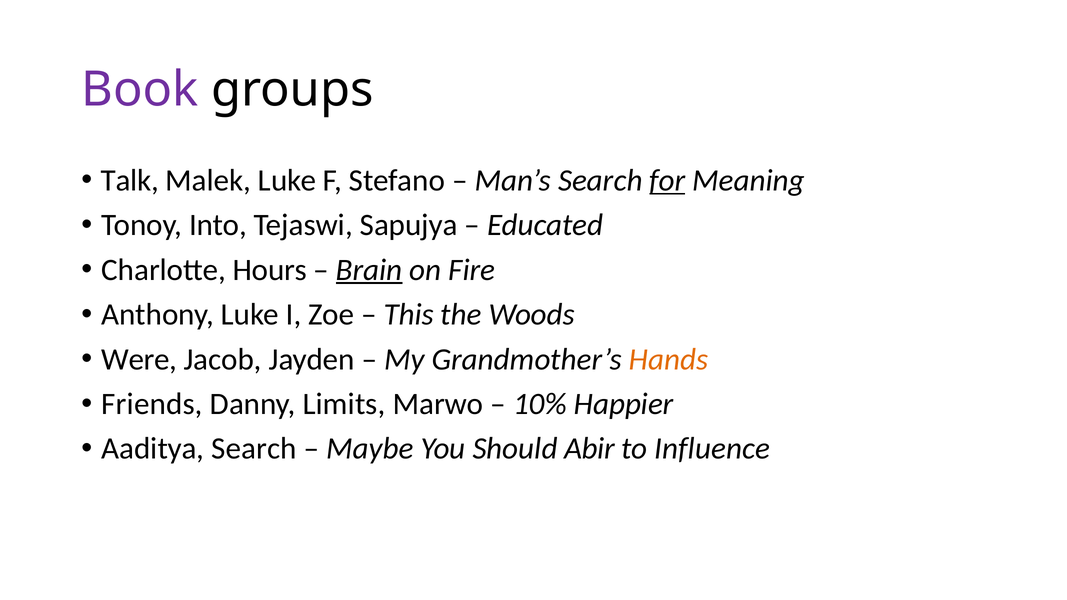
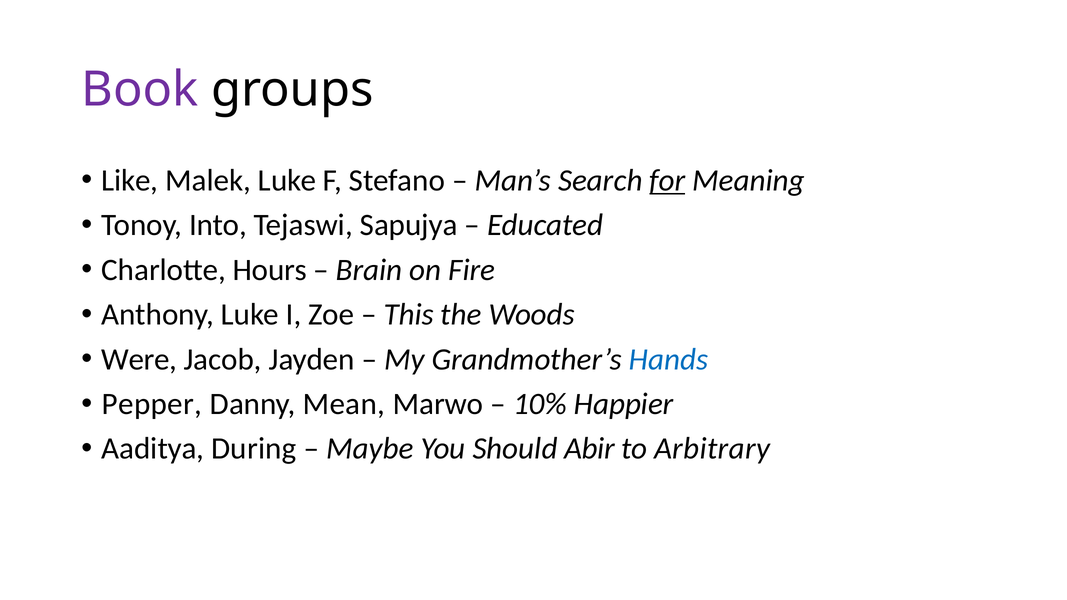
Talk: Talk -> Like (130, 180)
Brain underline: present -> none (369, 270)
Hands colour: orange -> blue (668, 359)
Friends: Friends -> Pepper (152, 404)
Limits: Limits -> Mean (344, 404)
Aaditya Search: Search -> During (254, 449)
Influence: Influence -> Arbitrary (712, 449)
